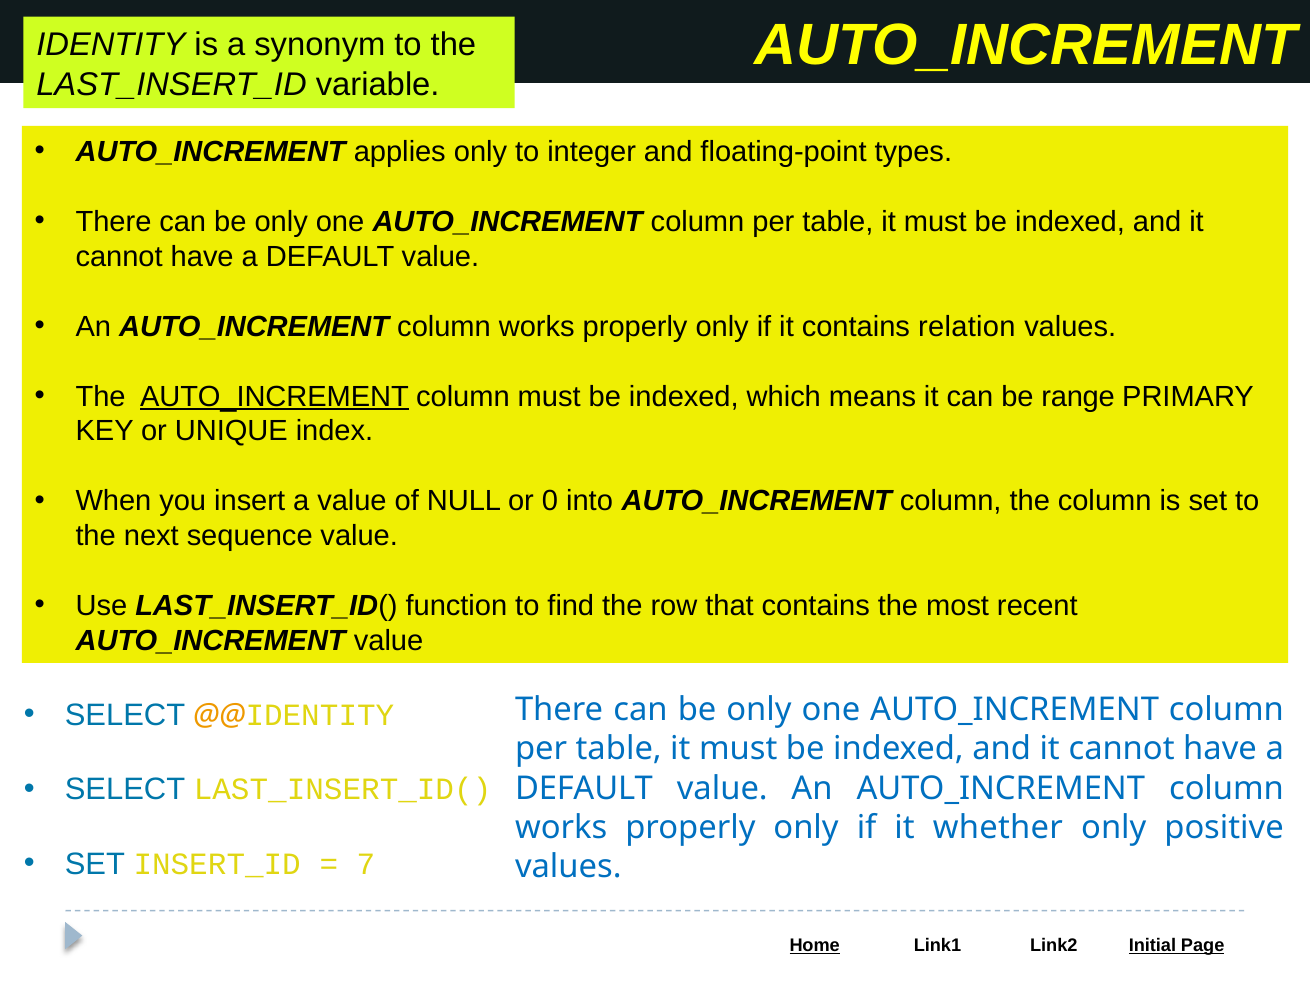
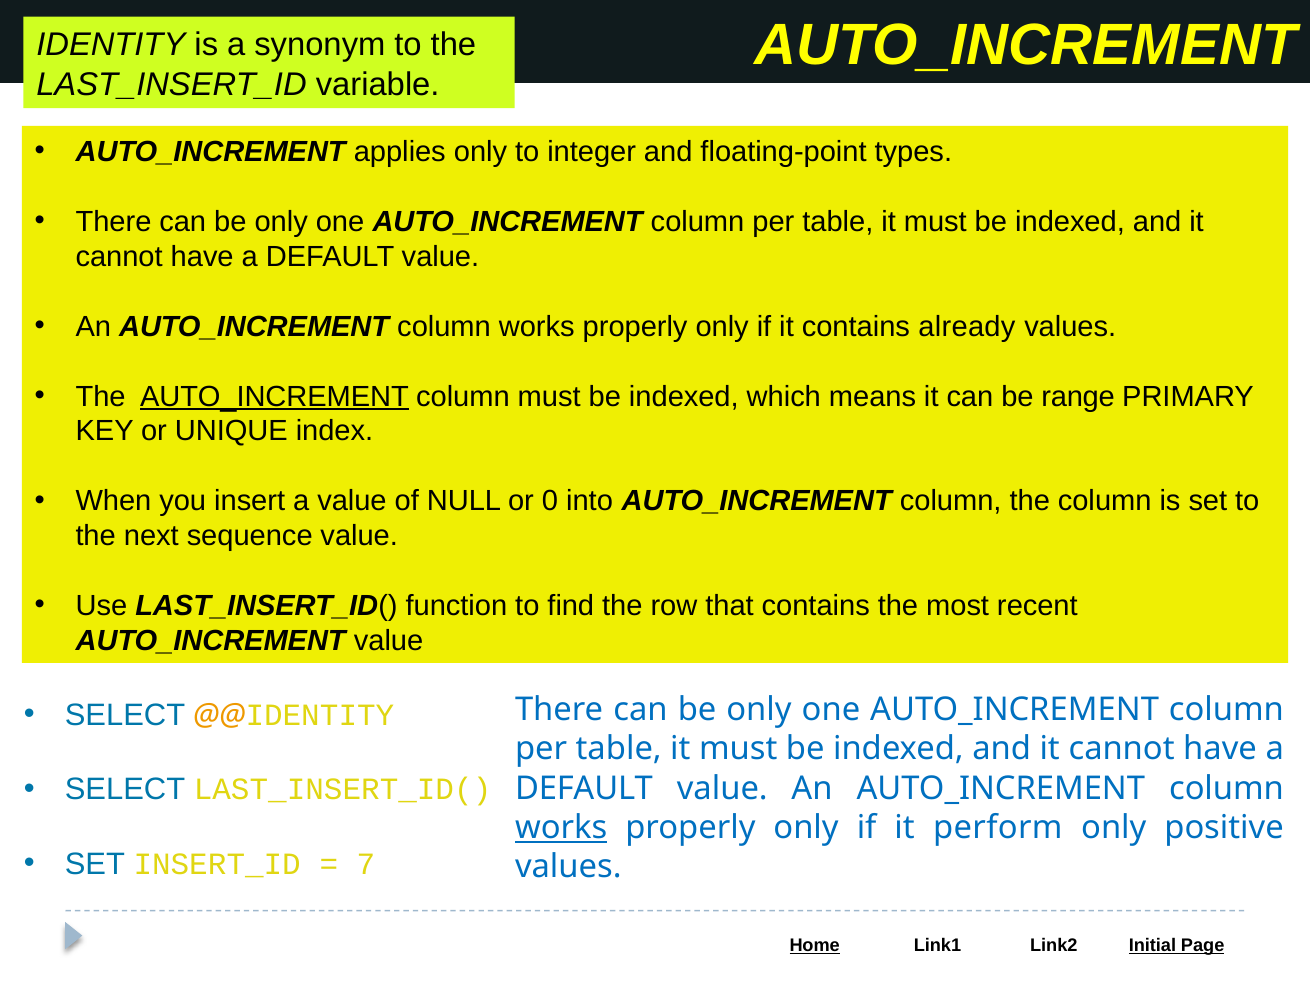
relation: relation -> already (967, 326)
works underline: none -> present (561, 827)
whether: whether -> perform (998, 827)
